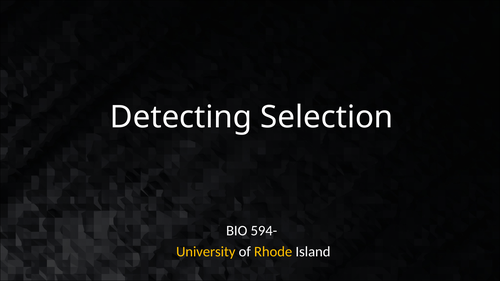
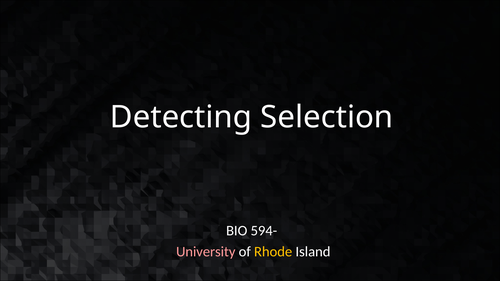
University colour: yellow -> pink (206, 252)
